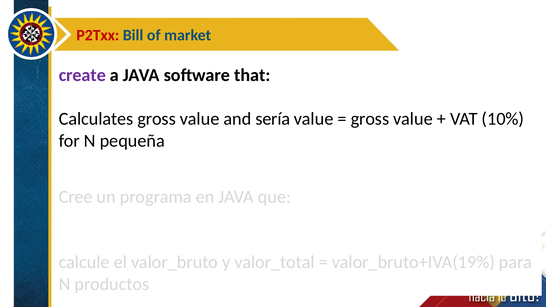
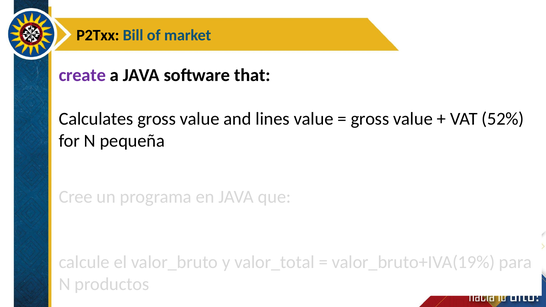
P2Txx colour: red -> black (98, 35)
sería: sería -> lines (273, 119)
10%: 10% -> 52% (503, 119)
